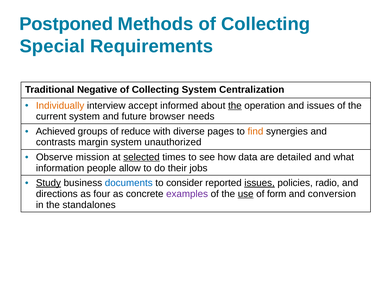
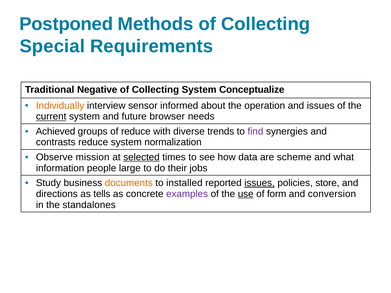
Centralization: Centralization -> Conceptualize (252, 90)
accept: accept -> sensor (143, 106)
the underline: present -> none (235, 106)
current underline: none -> present (51, 117)
pages: pages -> trends (221, 131)
find colour: orange -> purple (255, 131)
contrasts margin: margin -> reduce (93, 142)
unauthorized: unauthorized -> normalization (173, 142)
detailed: detailed -> scheme (294, 157)
allow: allow -> large (130, 168)
Study underline: present -> none (48, 183)
documents colour: blue -> orange (129, 183)
consider: consider -> installed (184, 183)
radio: radio -> store (327, 183)
four: four -> tells (102, 194)
